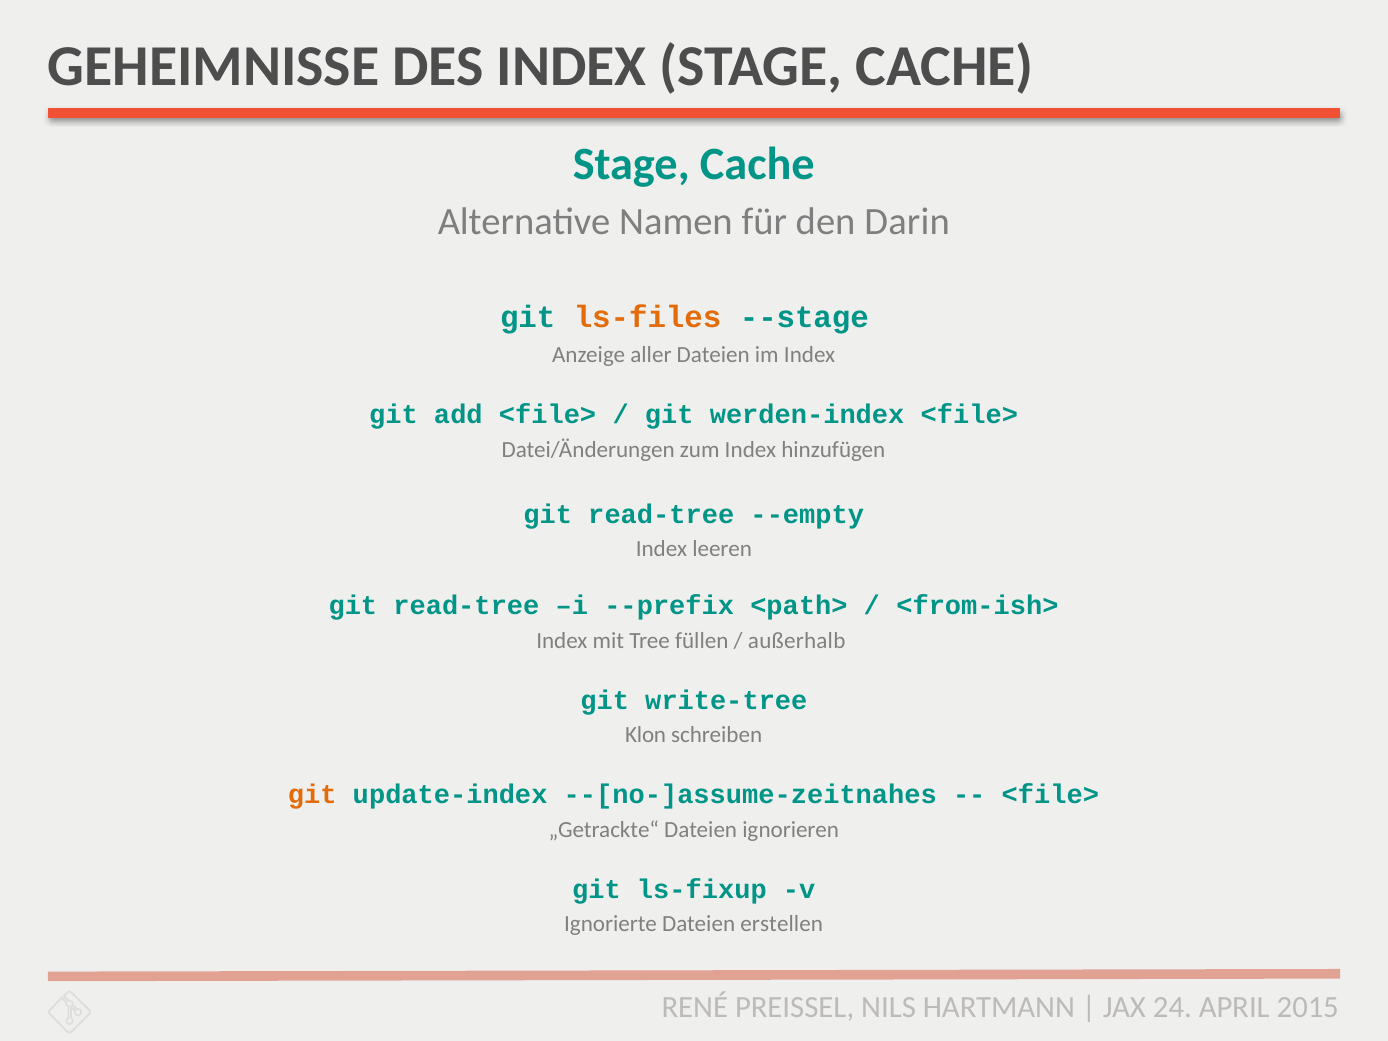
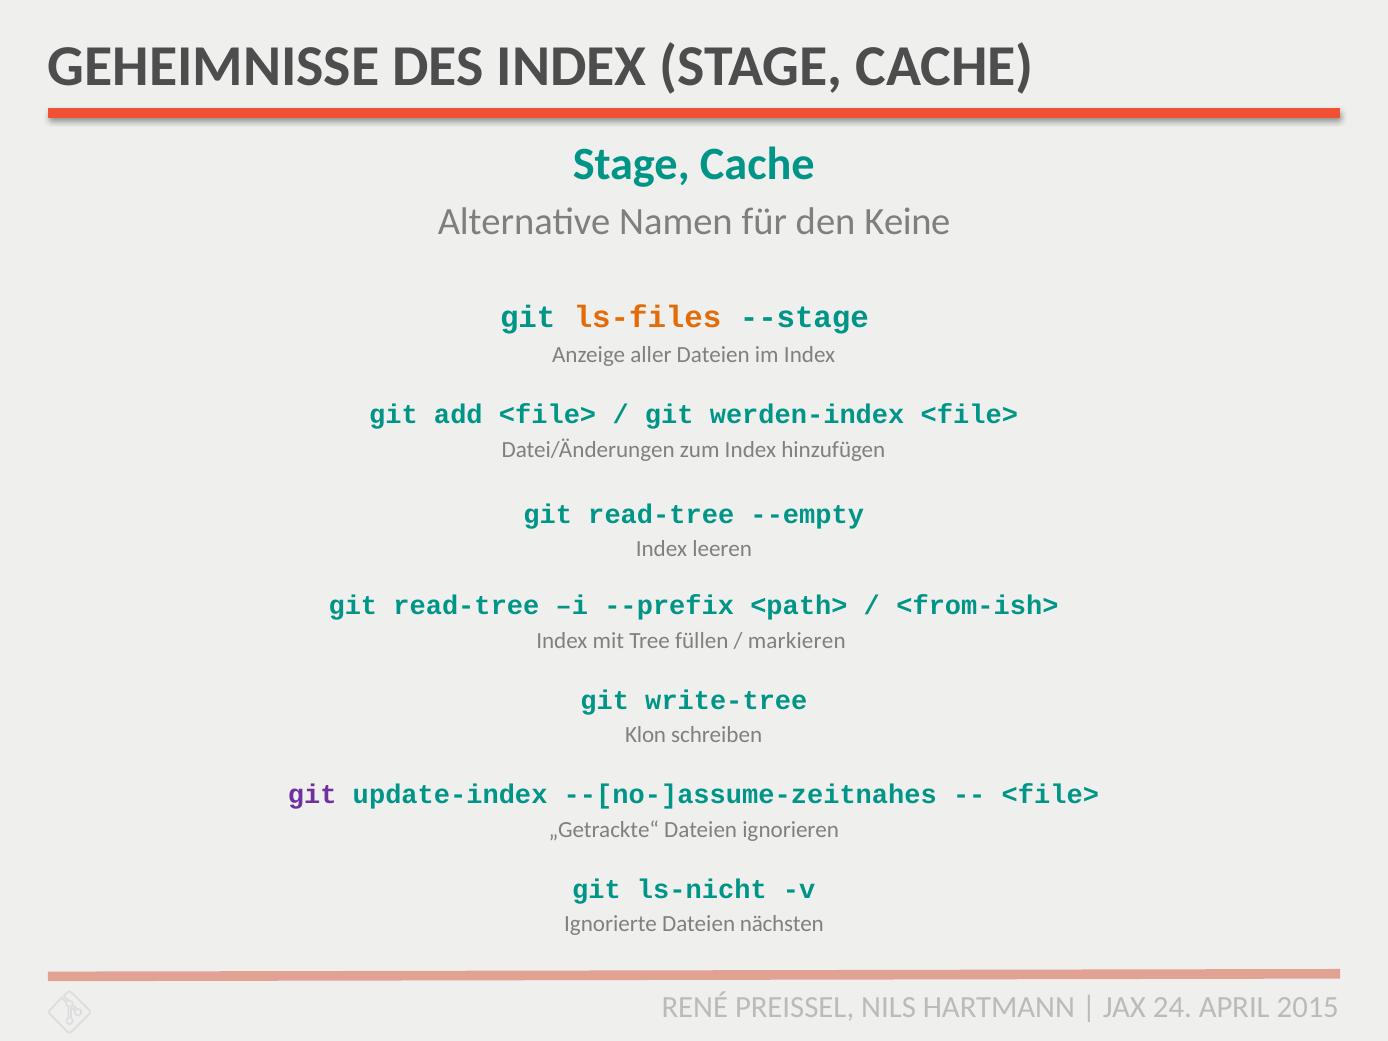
Darin: Darin -> Keine (907, 222)
außerhalb: außerhalb -> markieren (797, 640)
git colour: orange -> purple (312, 795)
ls-fixup: ls-fixup -> ls-nicht (702, 889)
erstellen: erstellen -> nächsten (782, 924)
